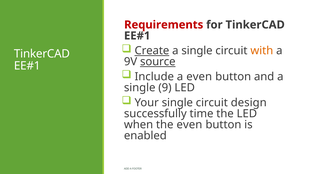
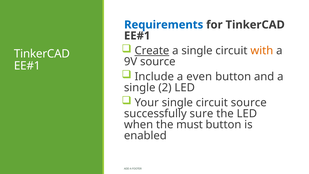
Requirements colour: red -> blue (164, 25)
source underline: present -> none (158, 62)
9: 9 -> 2 (165, 88)
circuit design: design -> source (249, 103)
time: time -> sure (201, 114)
the even: even -> must (190, 124)
